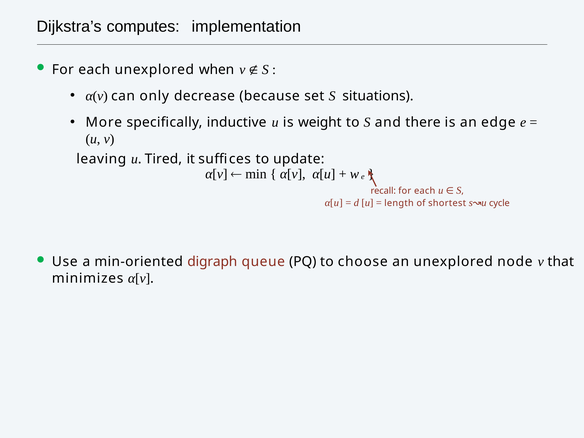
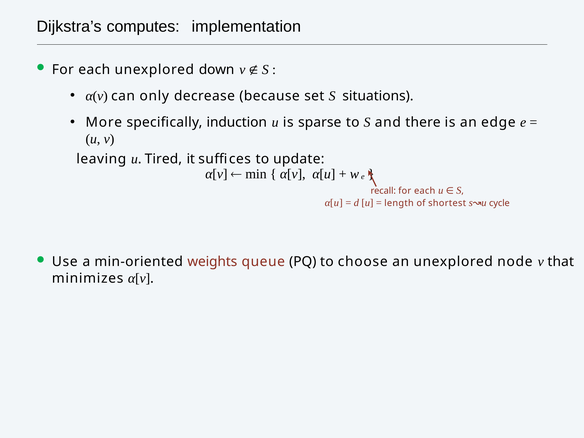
when: when -> down (217, 70)
inductive: inductive -> induction (237, 122)
weight: weight -> sparse (320, 122)
digraph: digraph -> weights (212, 262)
